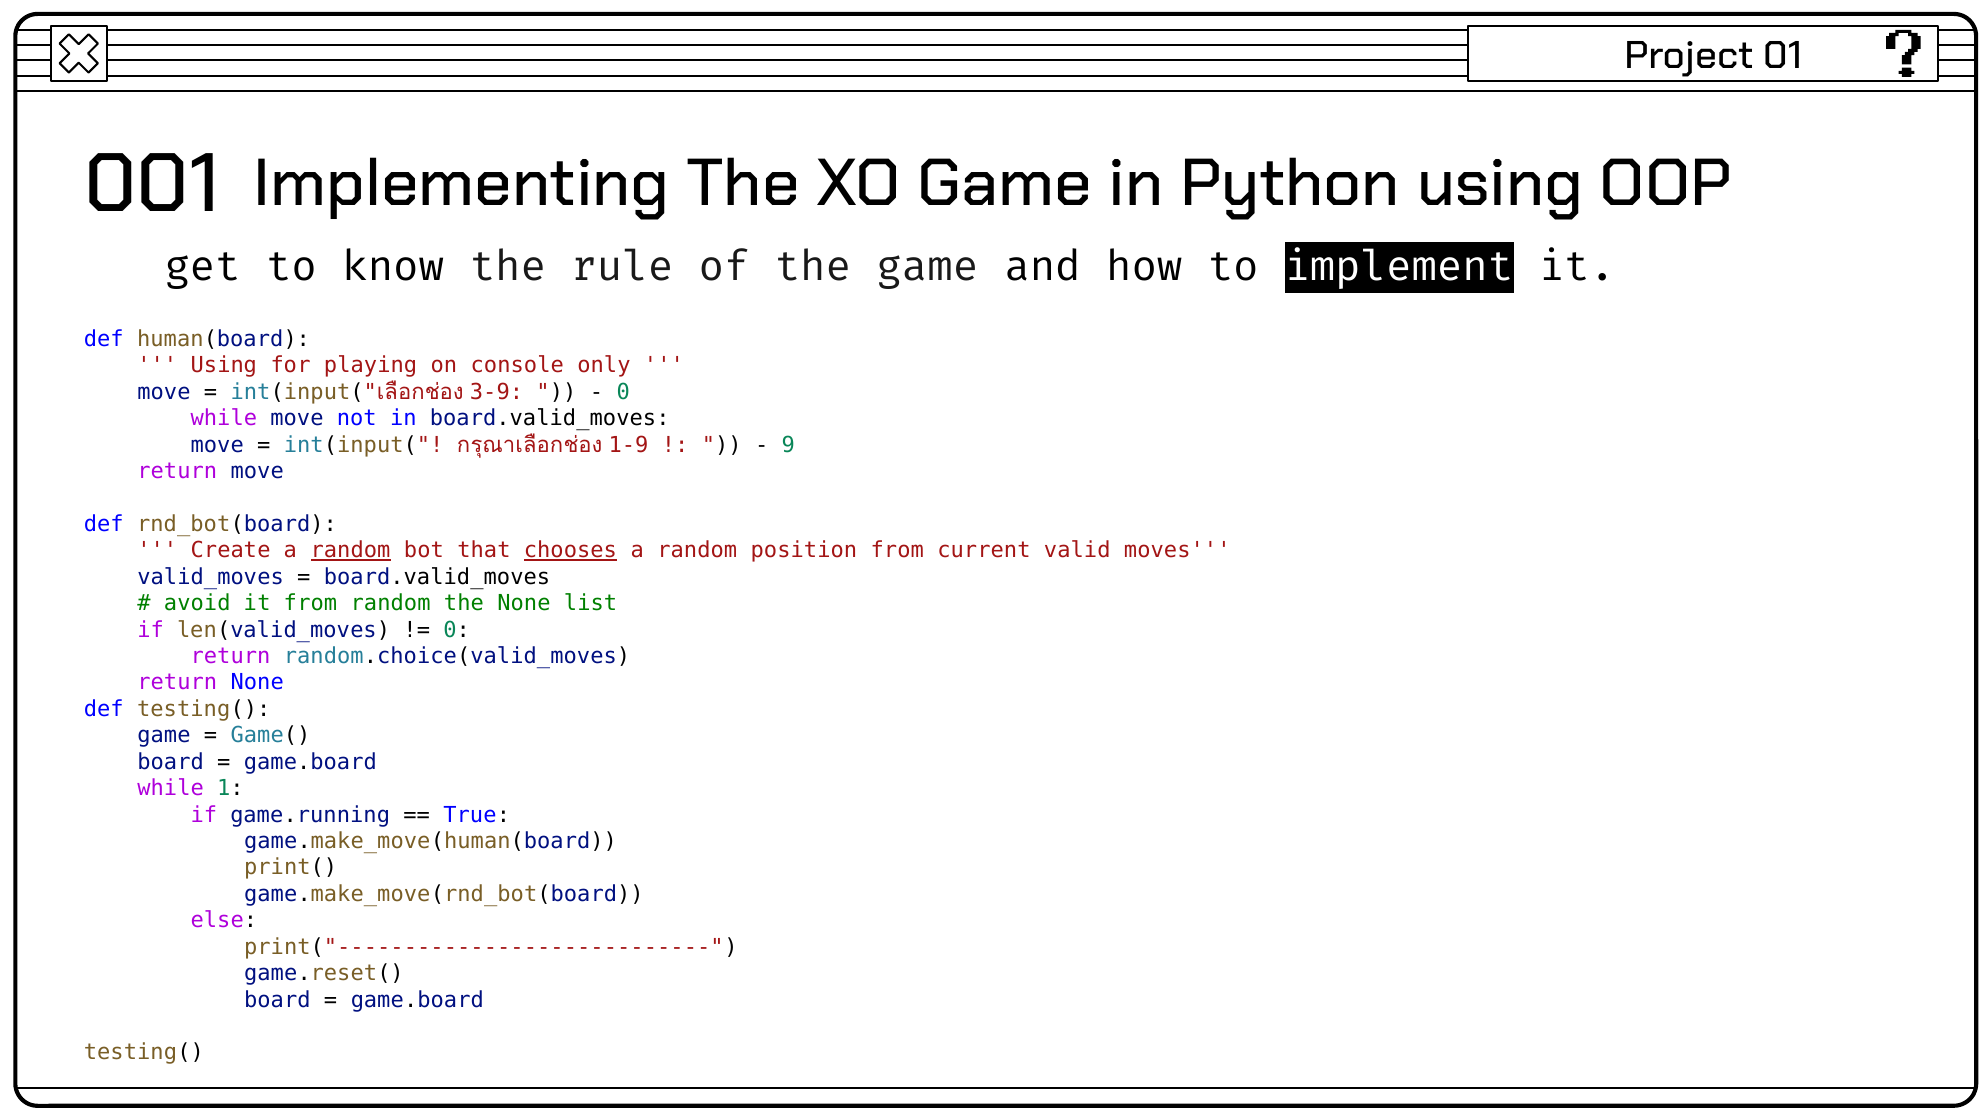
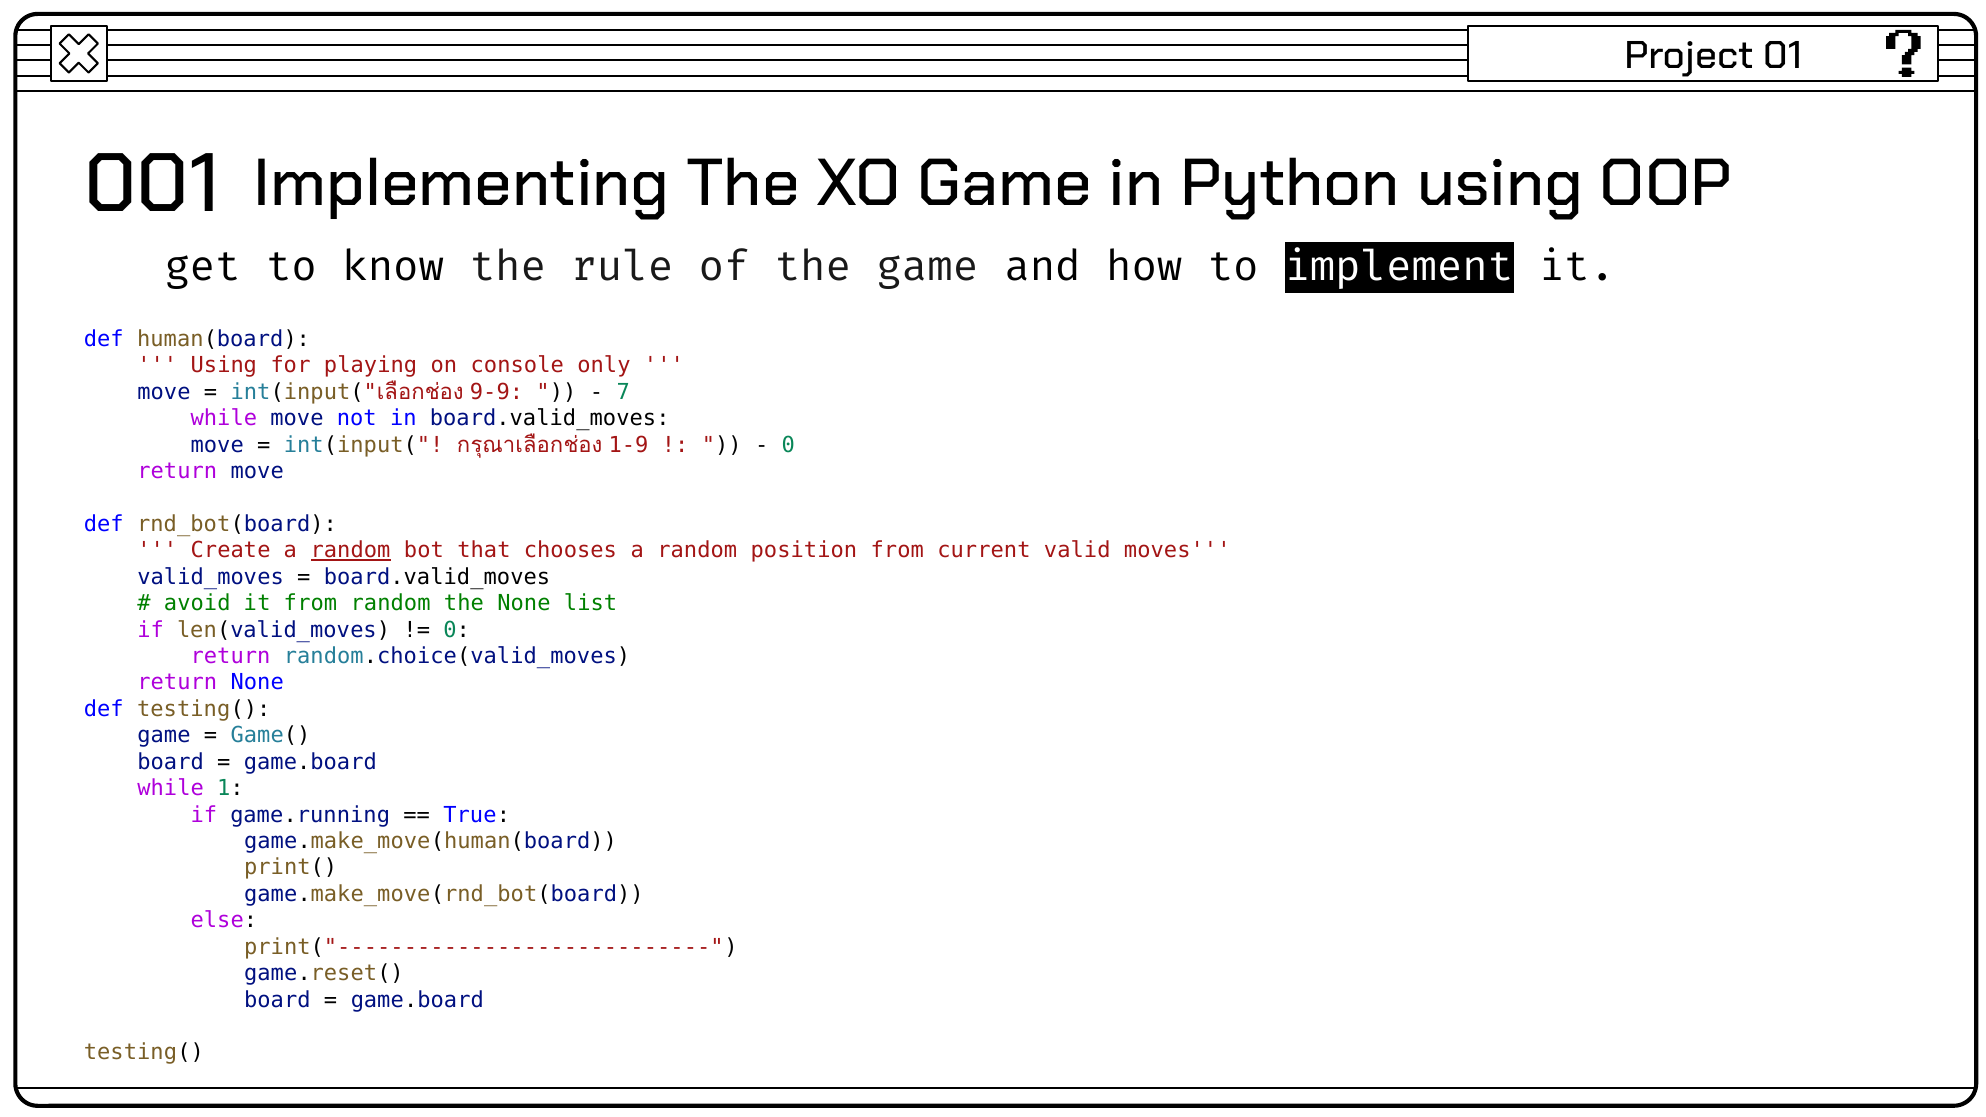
3-9: 3-9 -> 9-9 (497, 392)
0: 0 -> 7 (623, 392)
9: 9 -> 0 (788, 445)
chooses underline: present -> none (570, 551)
